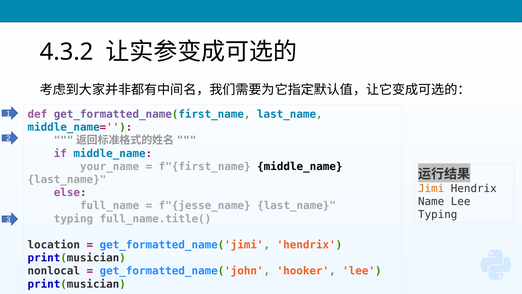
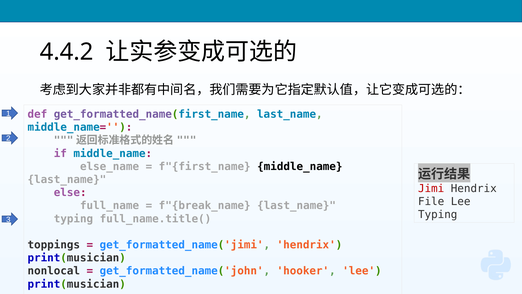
4.3.2: 4.3.2 -> 4.4.2 (67, 52)
your_name: your_name -> else_name (110, 166)
Jimi colour: orange -> red (431, 188)
Name: Name -> File (431, 201)
f"{jesse_name: f"{jesse_name -> f"{break_name (205, 205)
location: location -> toppings (54, 245)
